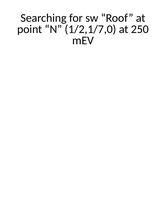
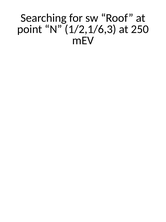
1/2,1/7,0: 1/2,1/7,0 -> 1/2,1/6,3 (90, 29)
